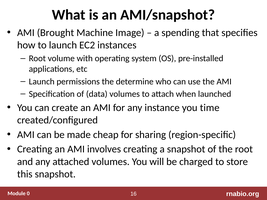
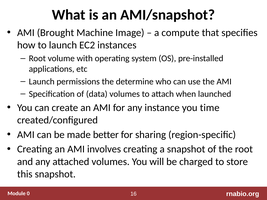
spending: spending -> compute (180, 33)
cheap: cheap -> better (106, 135)
